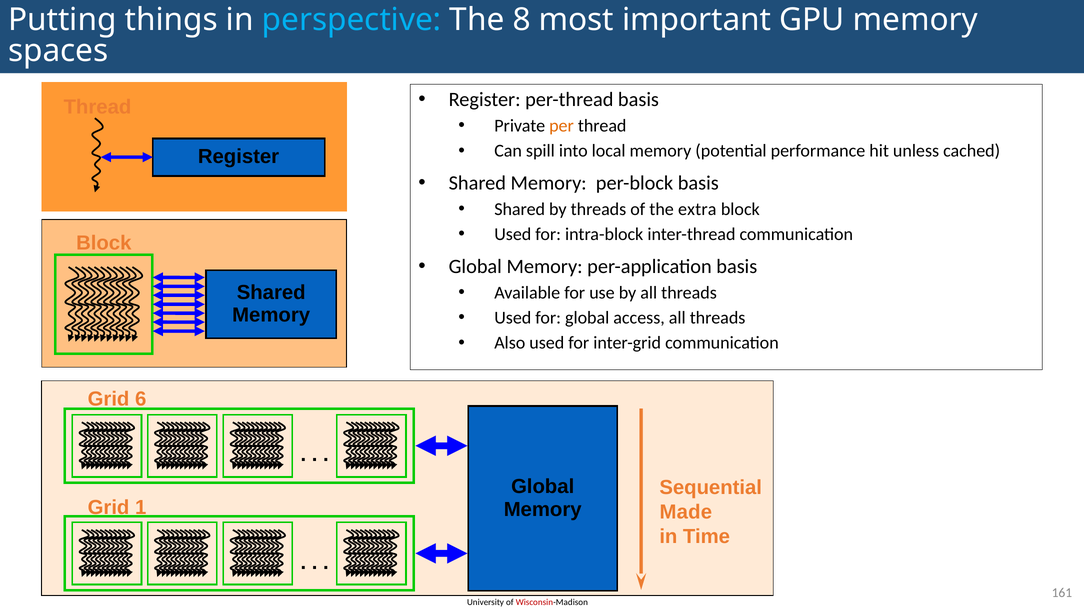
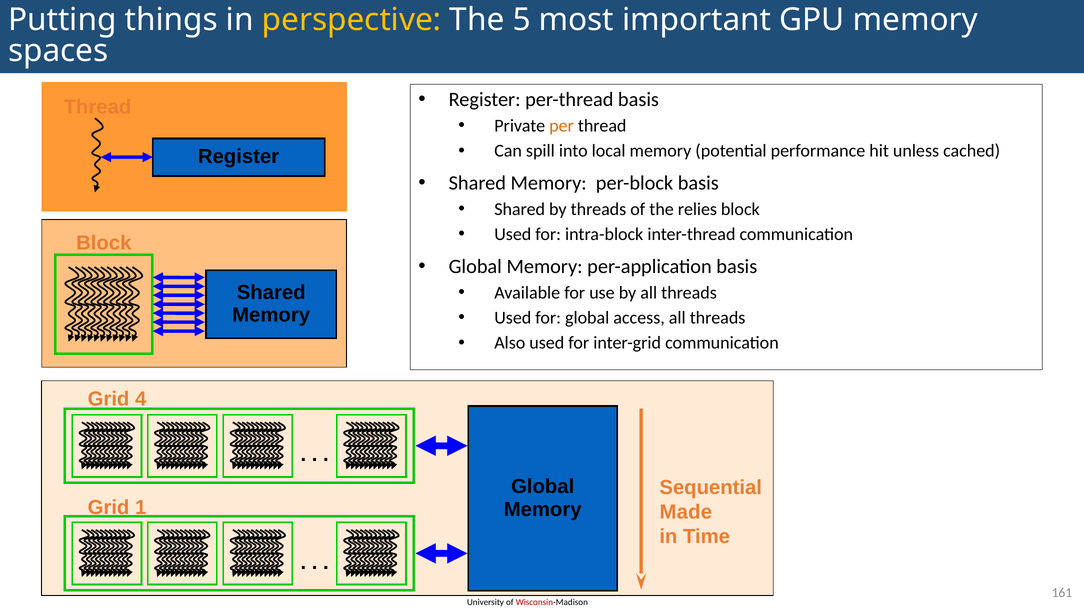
perspective colour: light blue -> yellow (352, 20)
8: 8 -> 5 (522, 20)
extra: extra -> relies (697, 209)
6: 6 -> 4 (141, 399)
